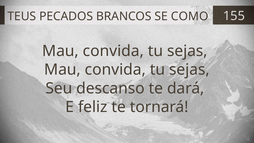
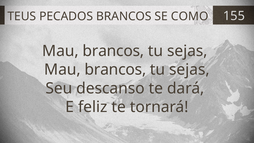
convida: convida -> brancos (113, 51)
convida: convida -> brancos (115, 70)
